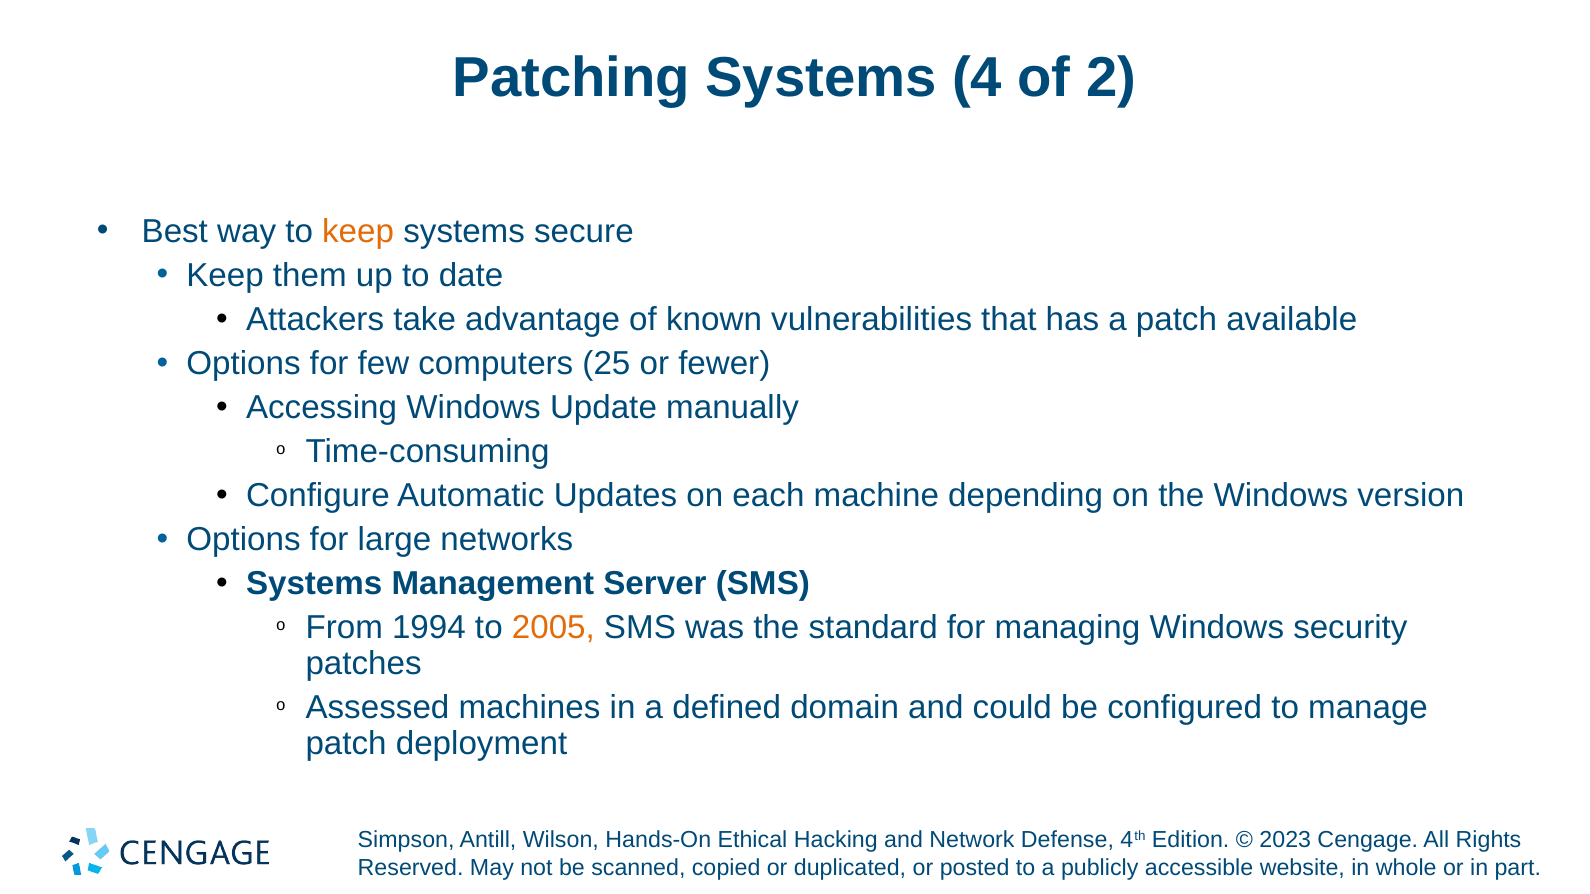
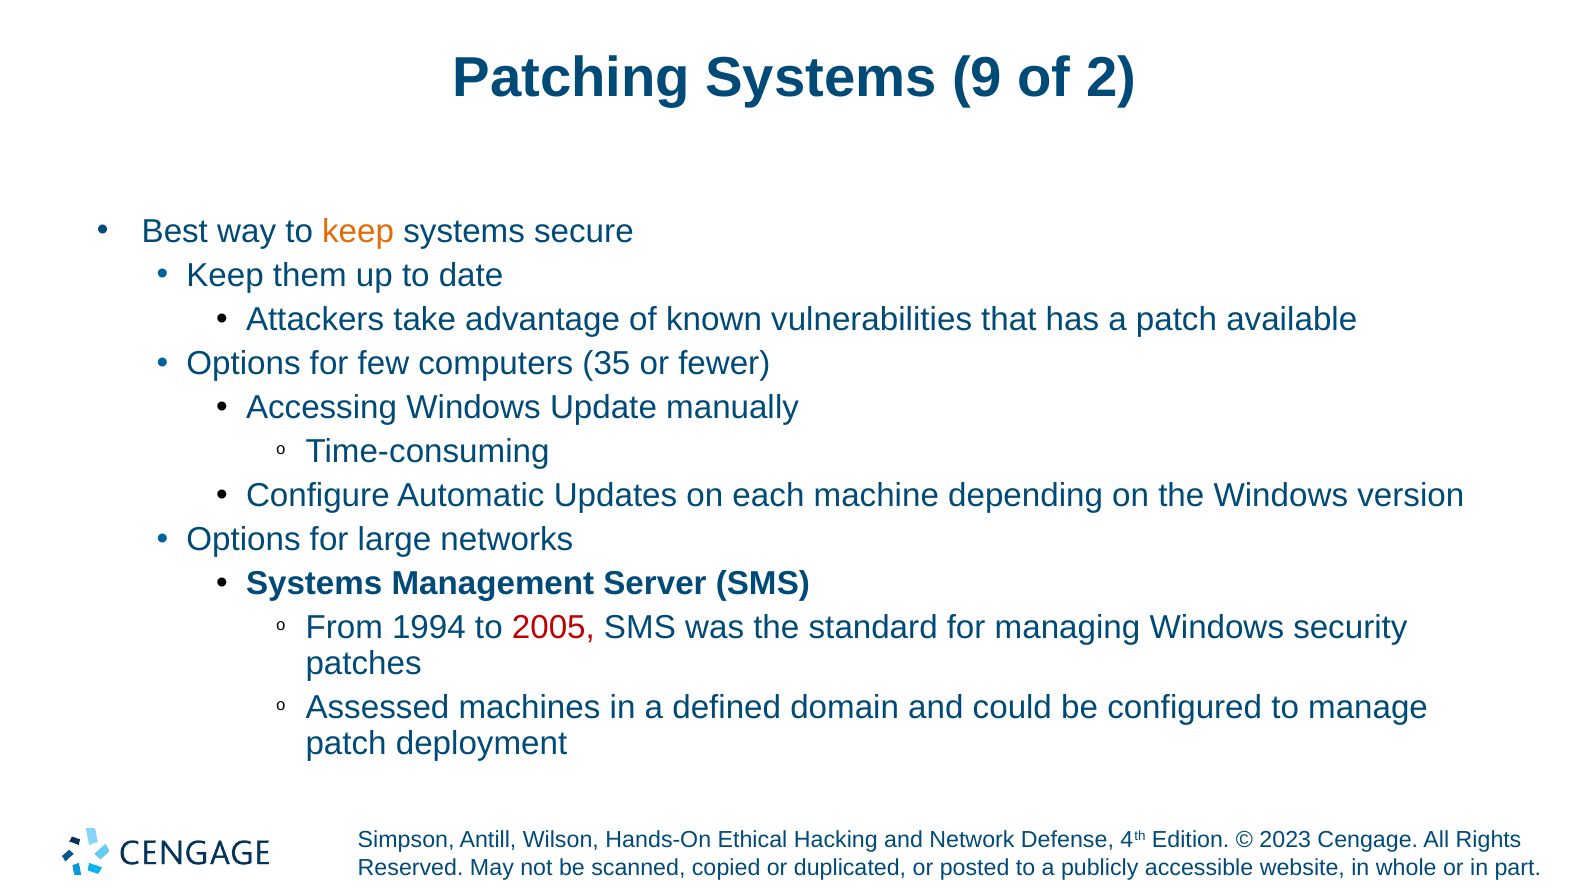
4: 4 -> 9 (977, 78)
25: 25 -> 35 (606, 364)
2005 colour: orange -> red (553, 628)
